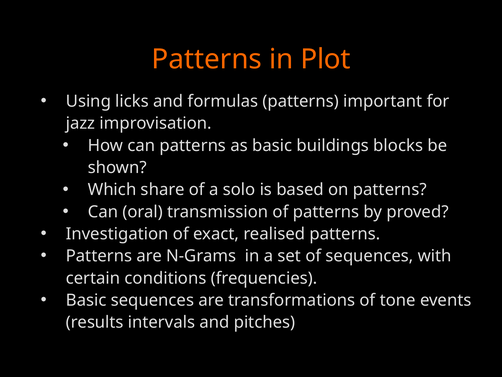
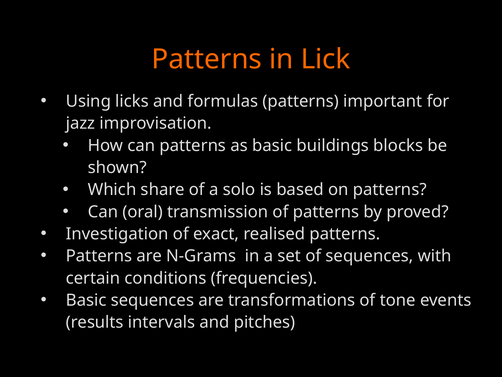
Plot: Plot -> Lick (325, 59)
